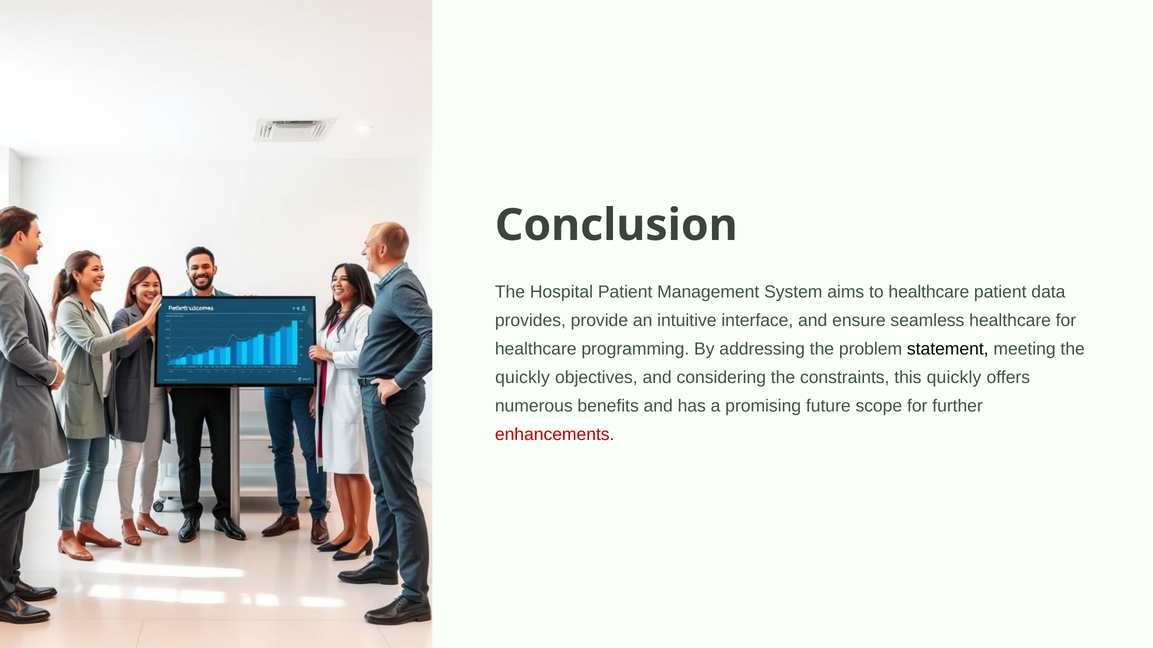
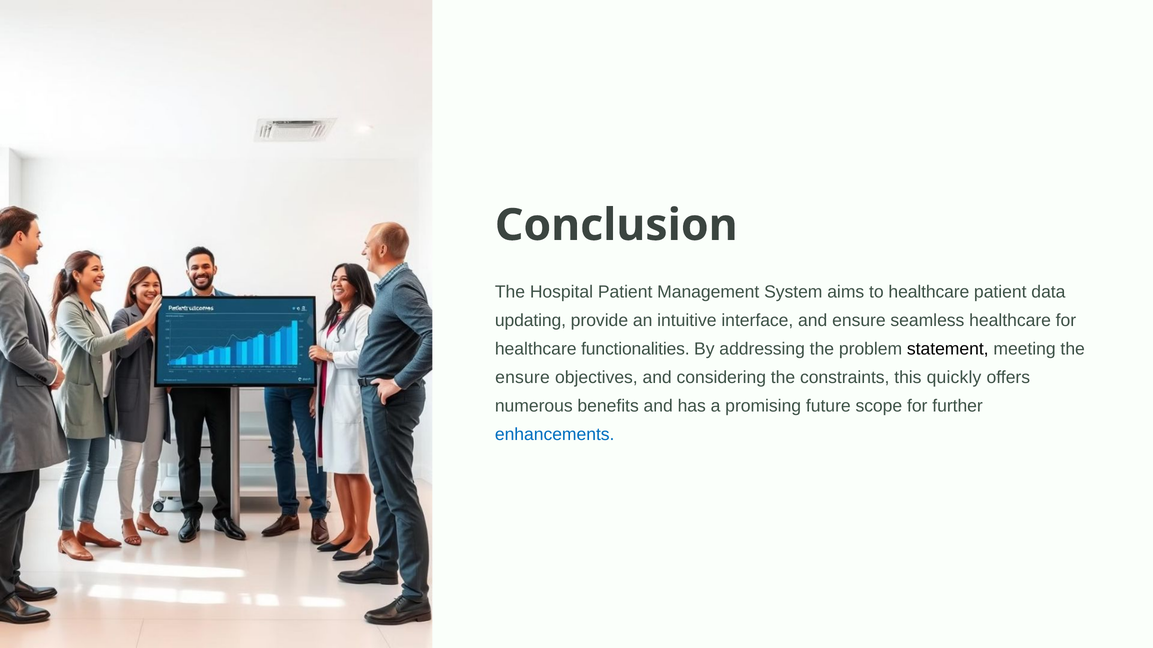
provides: provides -> updating (530, 321)
programming: programming -> functionalities (635, 349)
quickly: quickly -> ensure (523, 378)
enhancements colour: red -> blue (555, 435)
